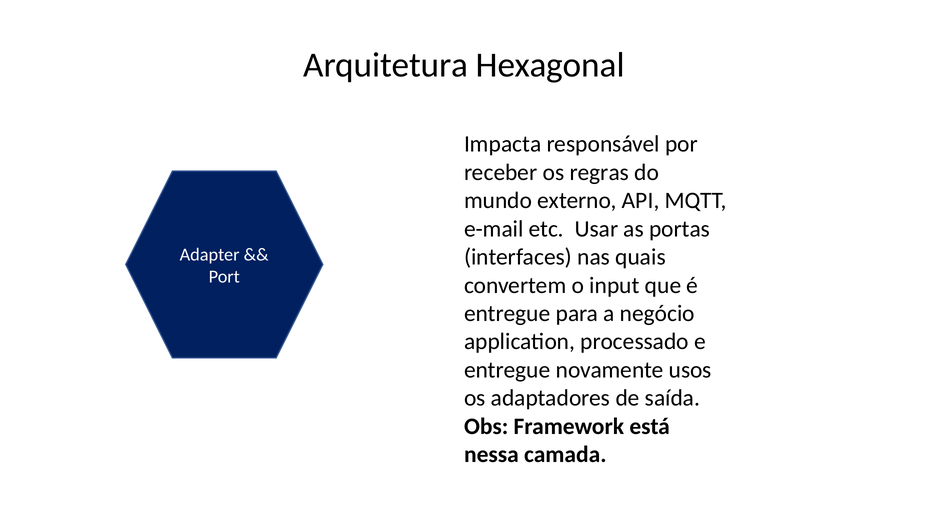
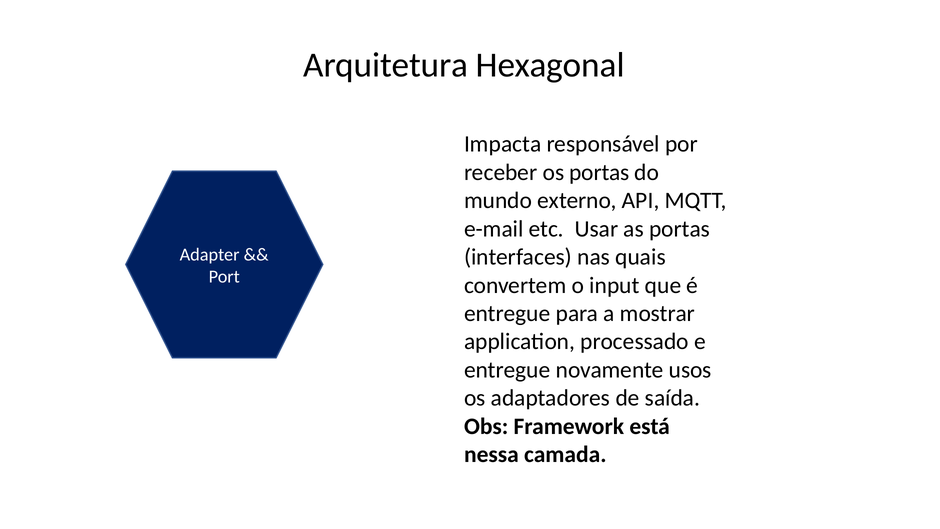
os regras: regras -> portas (599, 172)
negócio: negócio -> mostrar (657, 313)
